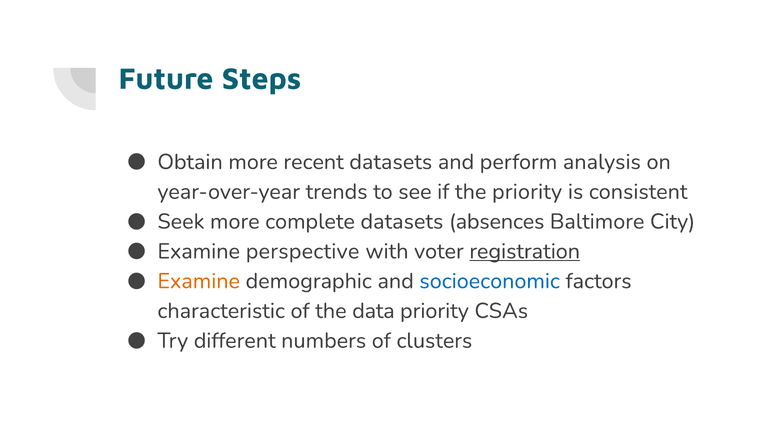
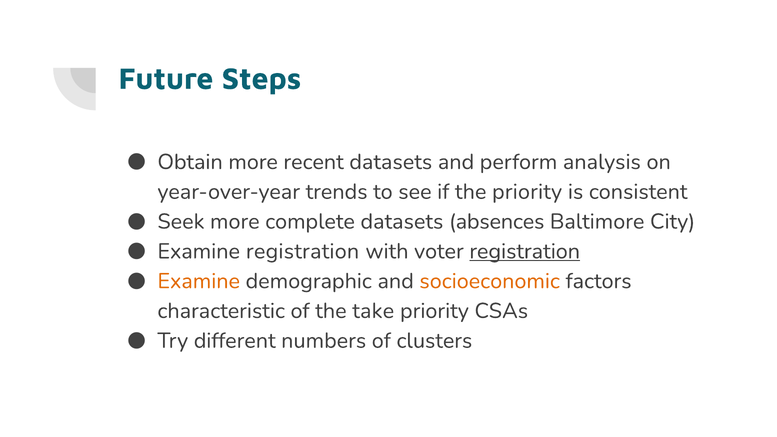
Examine perspective: perspective -> registration (303, 251)
socioeconomic colour: blue -> orange (490, 281)
data: data -> take (373, 311)
